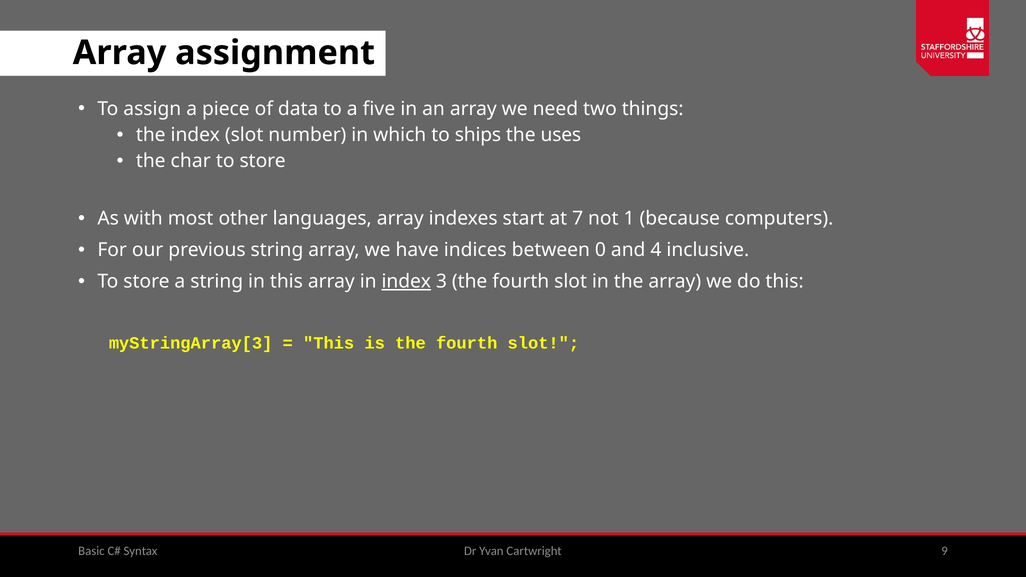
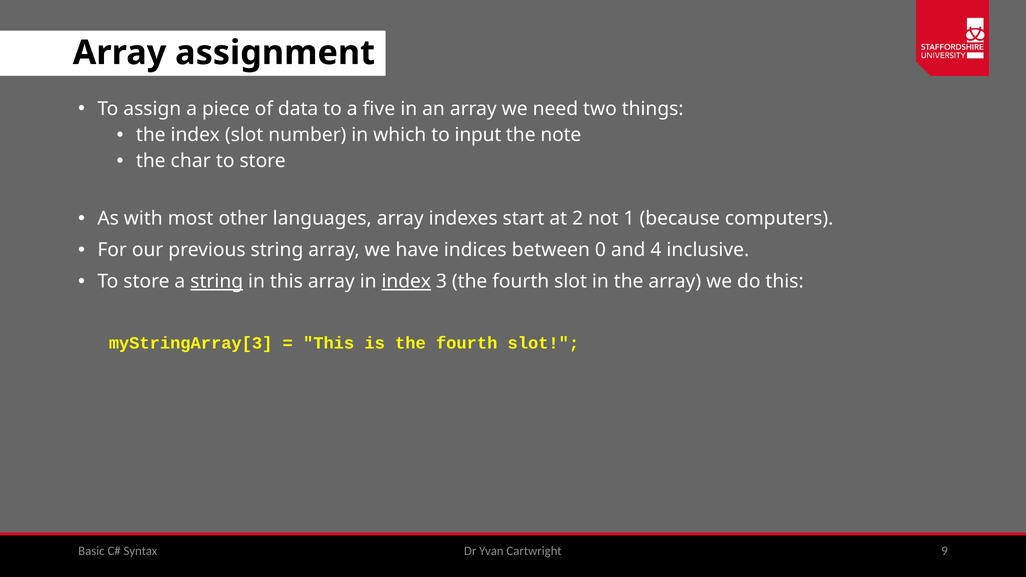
ships: ships -> input (478, 135)
uses: uses -> note (561, 135)
7: 7 -> 2 (578, 219)
string underline: none -> present (217, 282)
